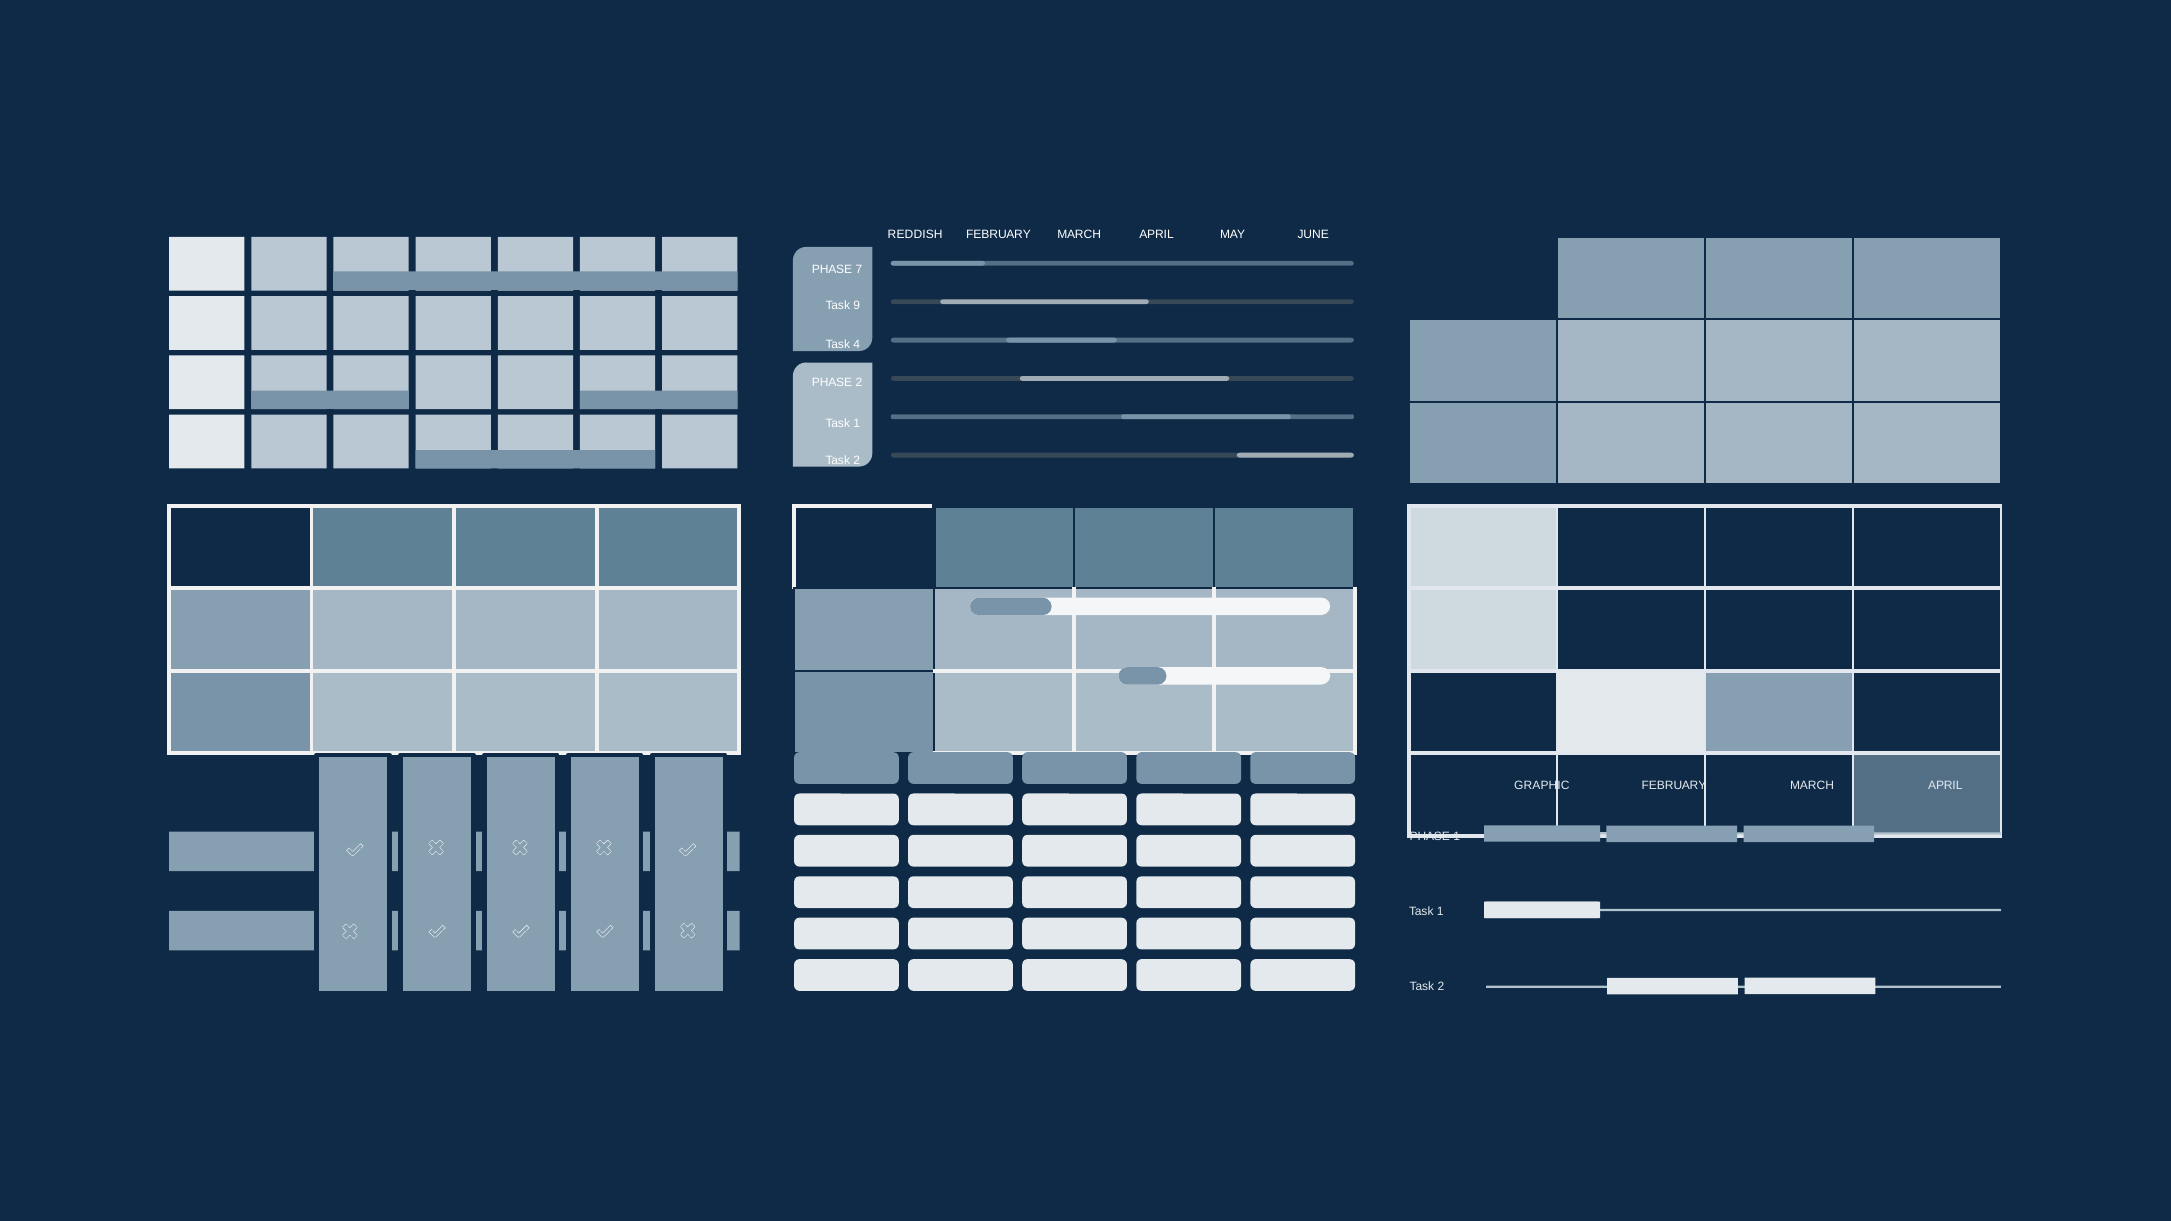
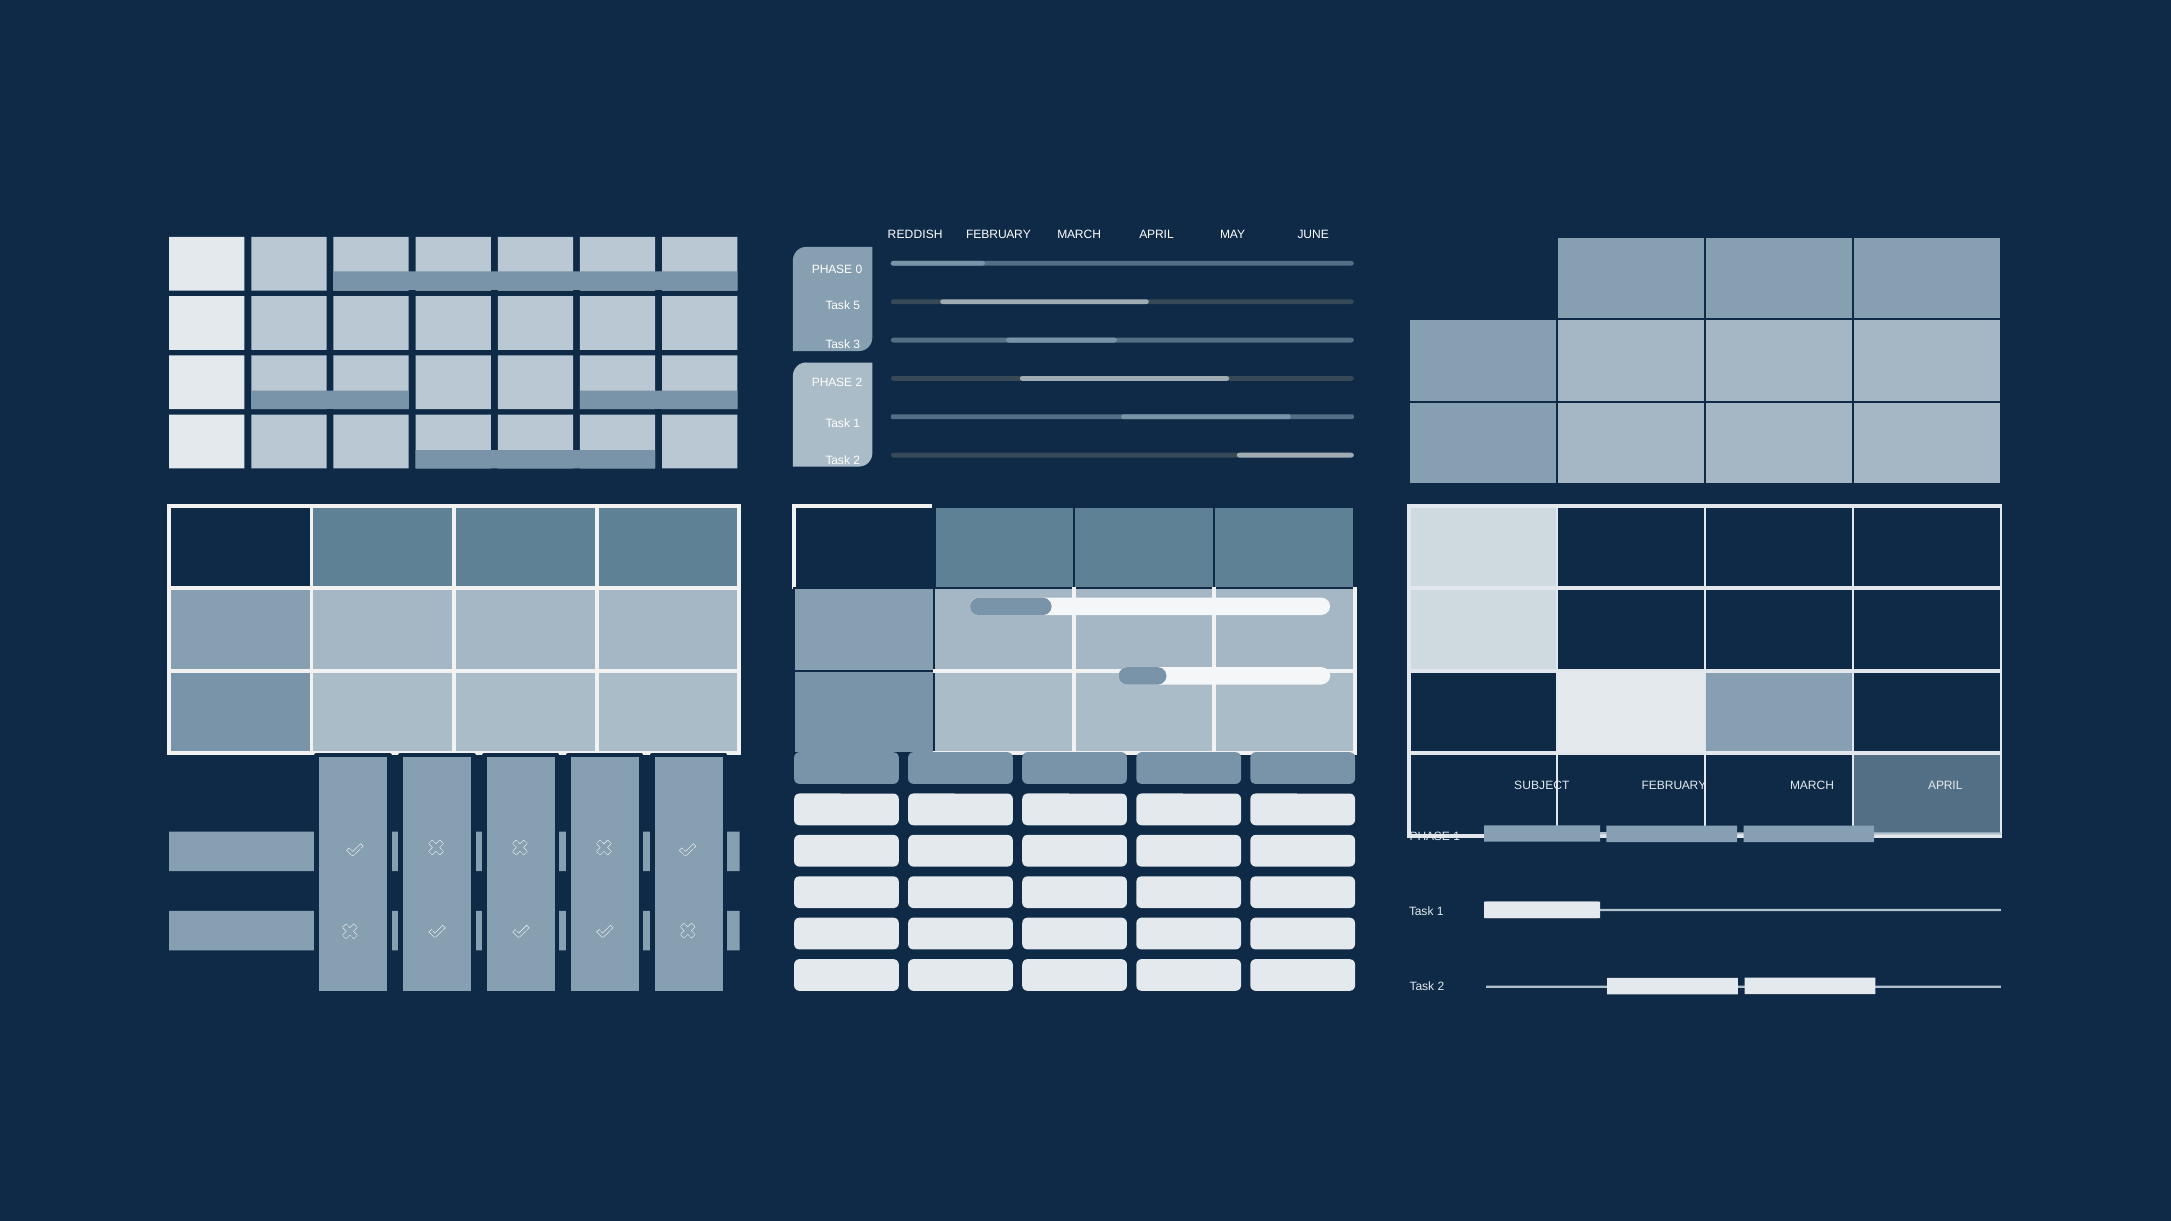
7: 7 -> 0 (859, 269)
9: 9 -> 5 (857, 306)
4: 4 -> 3 (857, 344)
GRAPHIC: GRAPHIC -> SUBJECT (1542, 786)
